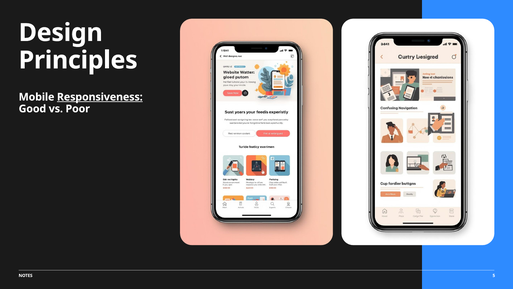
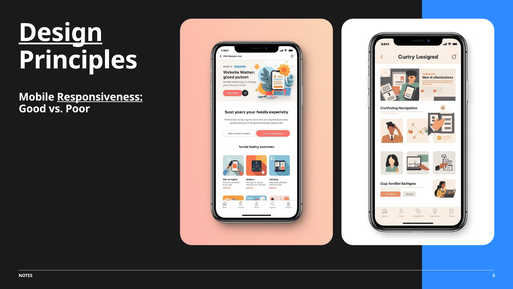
Design underline: none -> present (61, 33)
